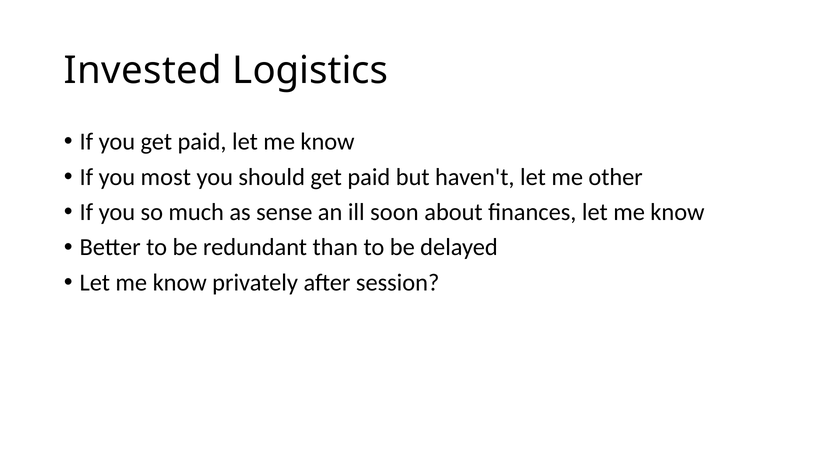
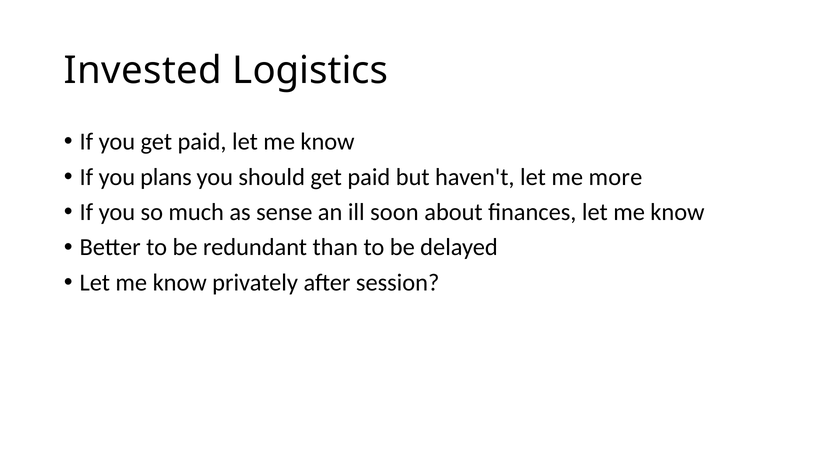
most: most -> plans (166, 177)
other: other -> more (615, 177)
